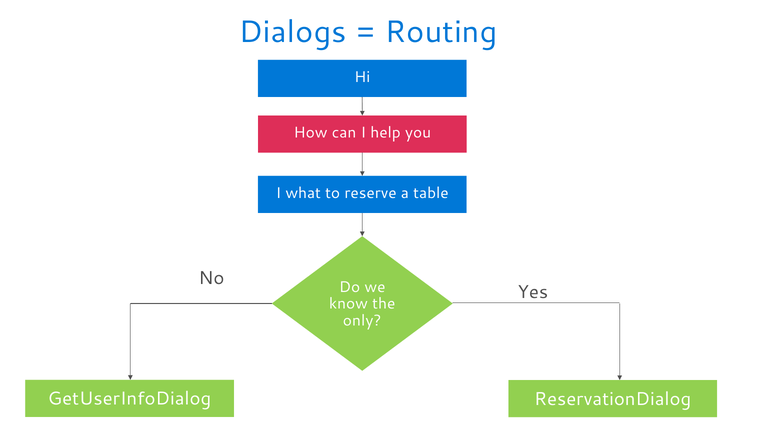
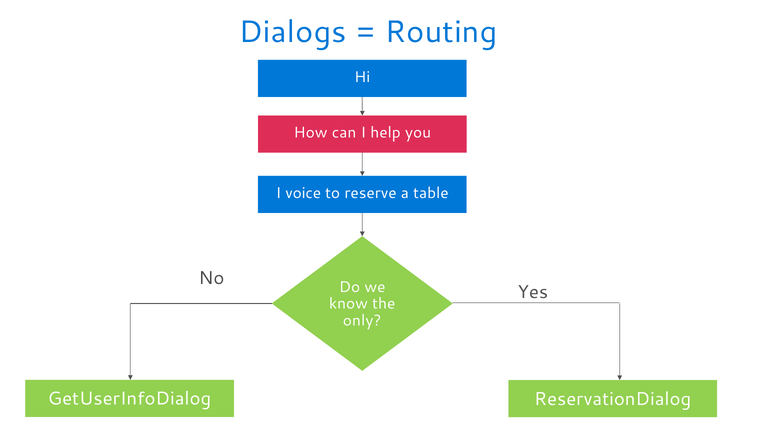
what: what -> voice (303, 193)
